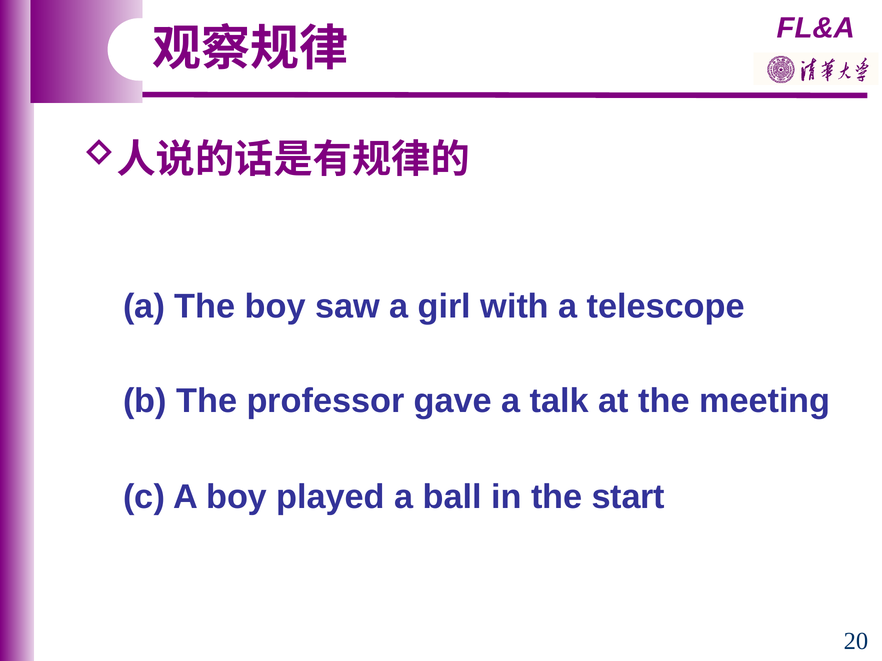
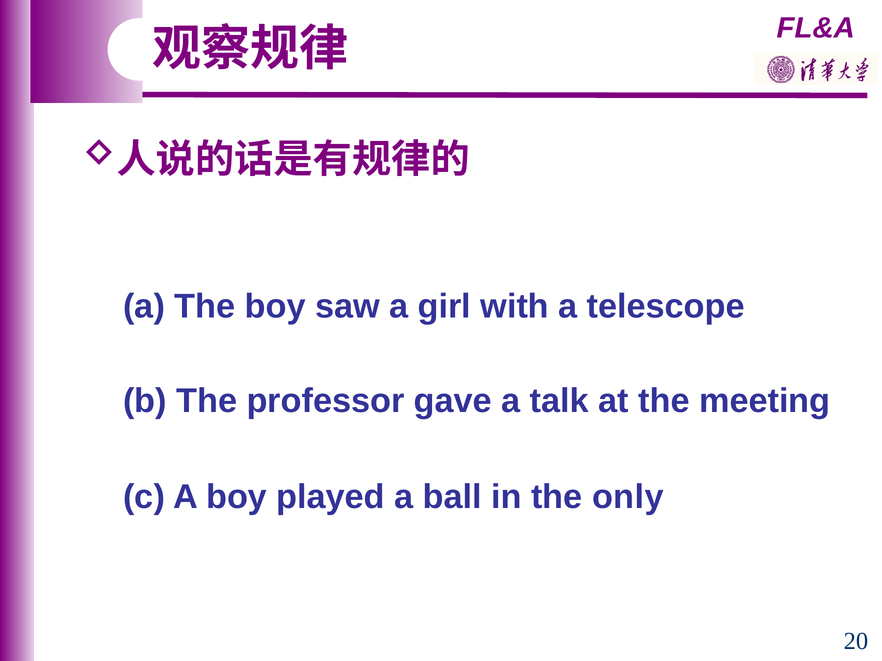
start: start -> only (628, 497)
